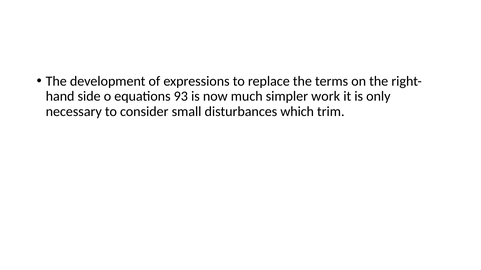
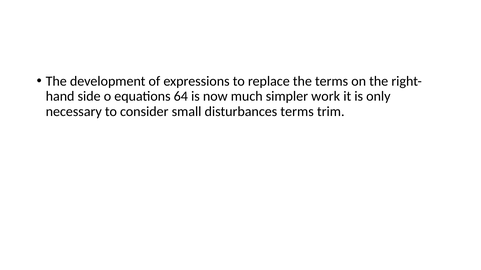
93: 93 -> 64 (181, 96)
disturbances which: which -> terms (297, 112)
